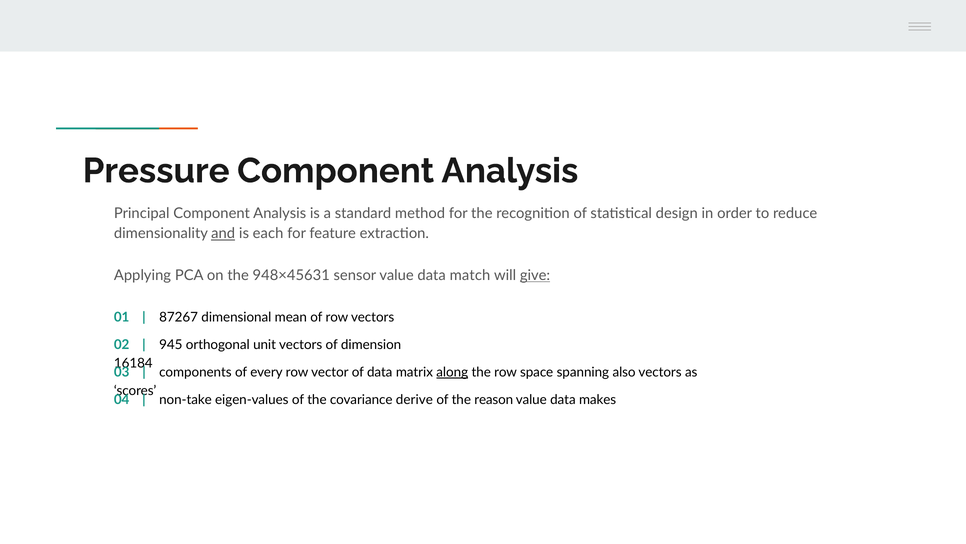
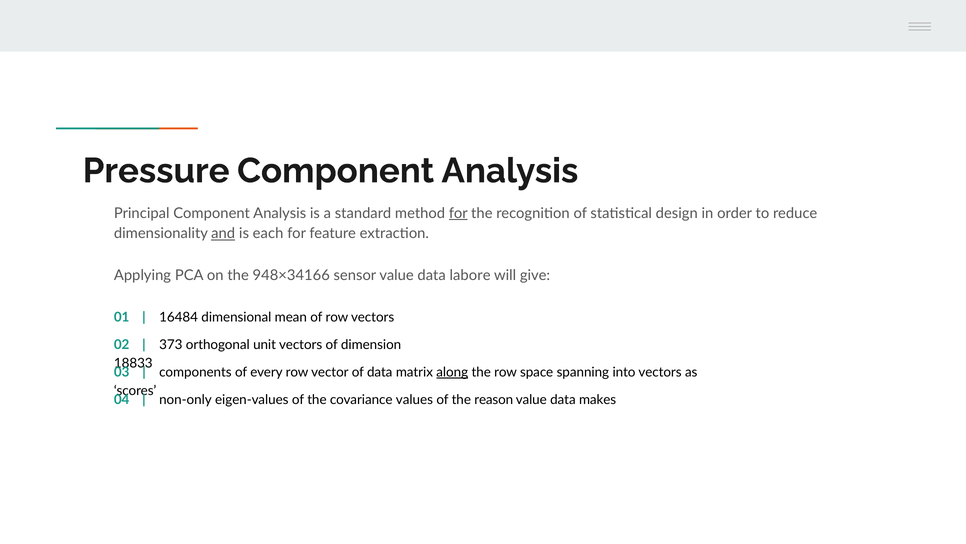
for underline: none -> present (458, 213)
948×45631: 948×45631 -> 948×34166 (291, 275)
match: match -> labore (470, 275)
give underline: present -> none (535, 275)
87267: 87267 -> 16484 (179, 317)
945: 945 -> 373 (171, 344)
16184: 16184 -> 18833 (133, 363)
also: also -> into (624, 372)
non-take: non-take -> non-only (185, 400)
derive: derive -> values (414, 400)
